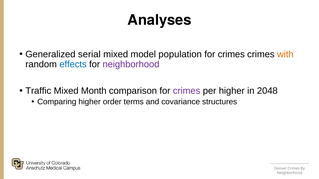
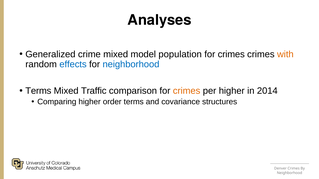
serial: serial -> crime (89, 54)
neighborhood colour: purple -> blue (131, 64)
Traffic: Traffic -> Terms (38, 91)
Month: Month -> Traffic (94, 91)
crimes colour: purple -> orange (187, 91)
2048: 2048 -> 2014 (267, 91)
